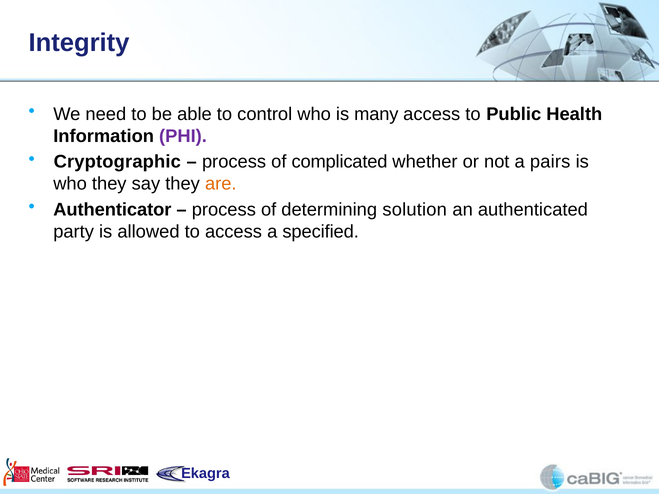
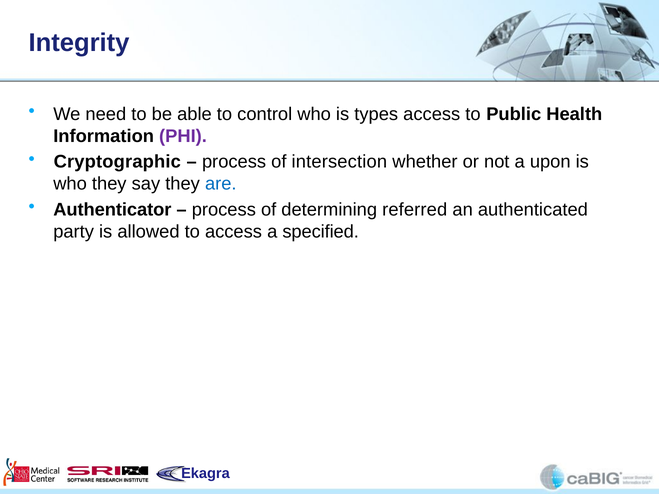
many: many -> types (376, 114)
complicated: complicated -> intersection (339, 162)
pairs: pairs -> upon (550, 162)
are colour: orange -> blue (221, 184)
solution: solution -> referred (415, 210)
